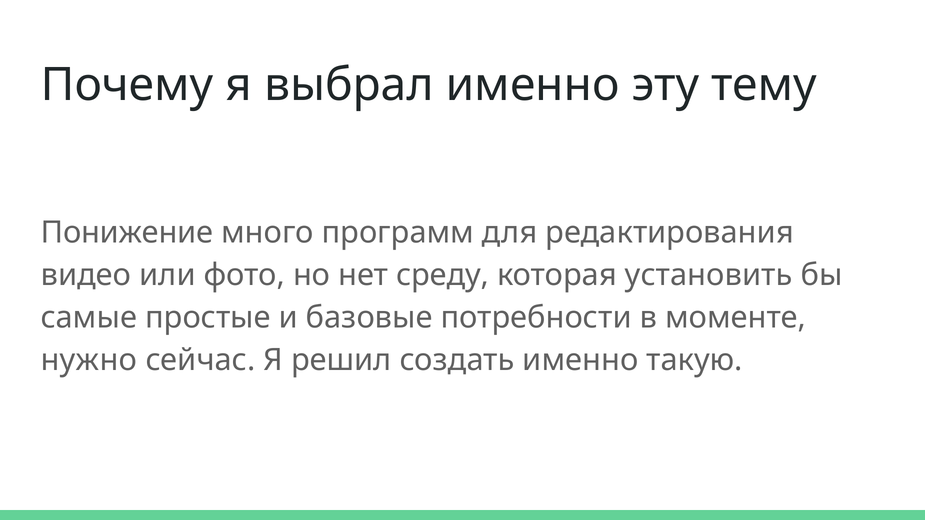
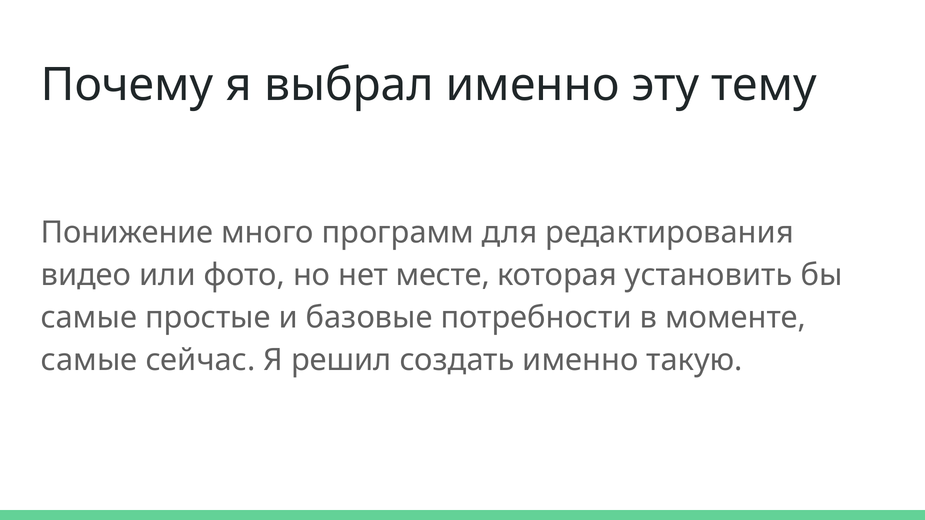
среду: среду -> месте (443, 275)
нужно: нужно -> самые (89, 360)
